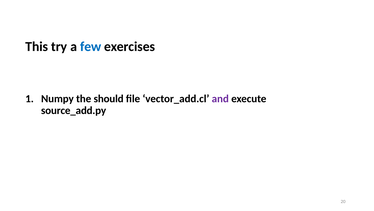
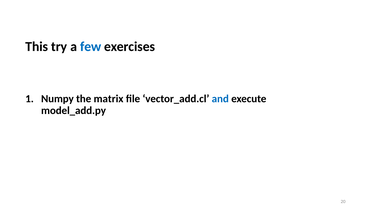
should: should -> matrix (109, 98)
and colour: purple -> blue (220, 98)
source_add.py: source_add.py -> model_add.py (74, 110)
